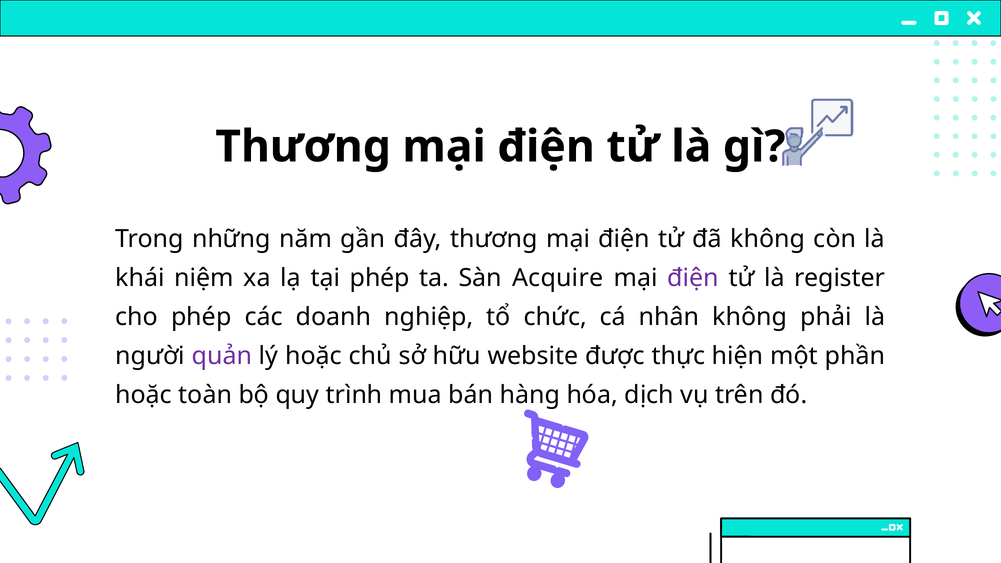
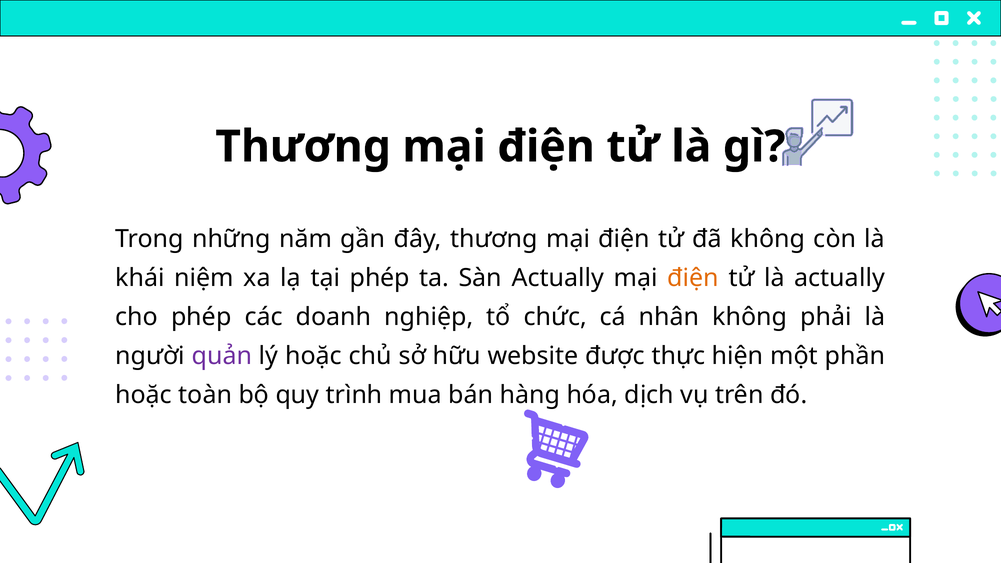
Sàn Acquire: Acquire -> Actually (558, 278)
điện colour: purple -> orange (693, 278)
là register: register -> actually (840, 278)
